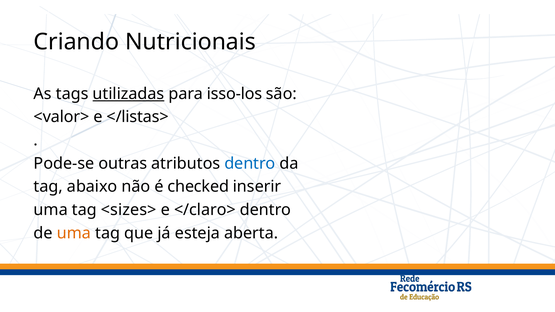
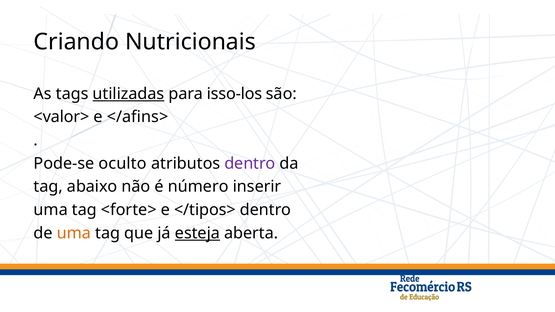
</listas>: </listas> -> </afins> (138, 117)
outras: outras -> oculto (123, 164)
dentro colour: blue -> purple (250, 164)
checked: checked -> número (198, 187)
<sizes>: <sizes> -> <forte> (129, 210)
</claro>: </claro> -> </tipos> (205, 210)
esteja underline: none -> present (197, 233)
